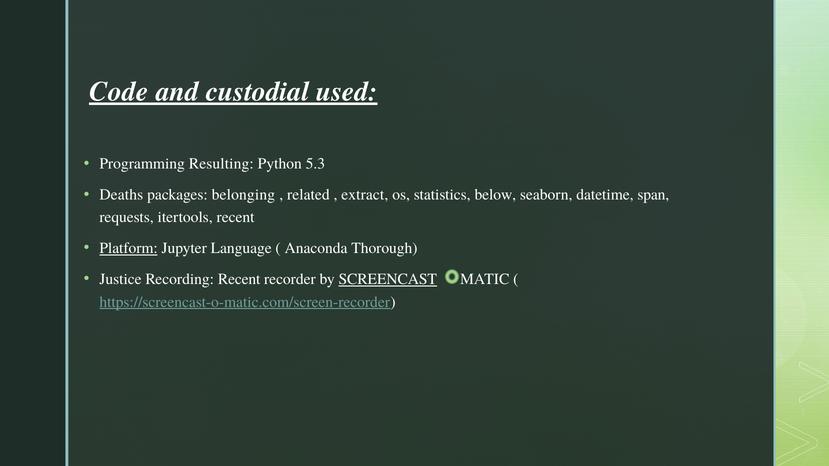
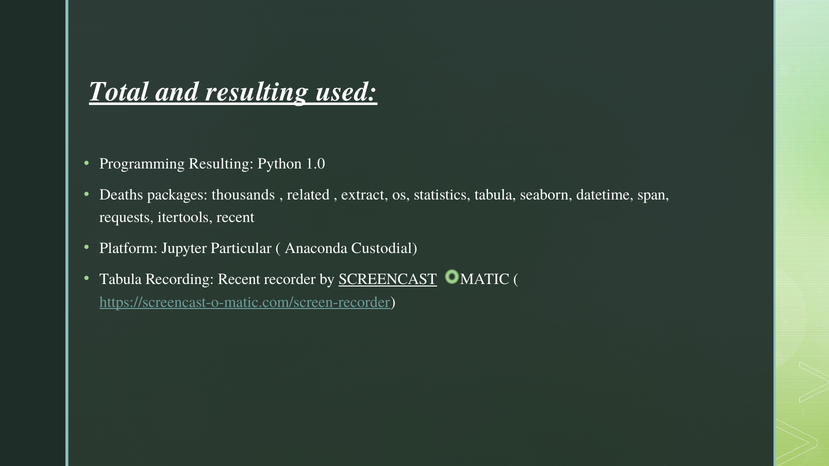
Code: Code -> Total (119, 92)
and custodial: custodial -> resulting (258, 92)
5.3: 5.3 -> 1.0 (315, 164)
belonging: belonging -> thousands (243, 195)
statistics below: below -> tabula (495, 195)
Platform underline: present -> none (129, 248)
Language: Language -> Particular (241, 248)
Thorough: Thorough -> Custodial (384, 248)
Justice: Justice -> Tabula (121, 279)
